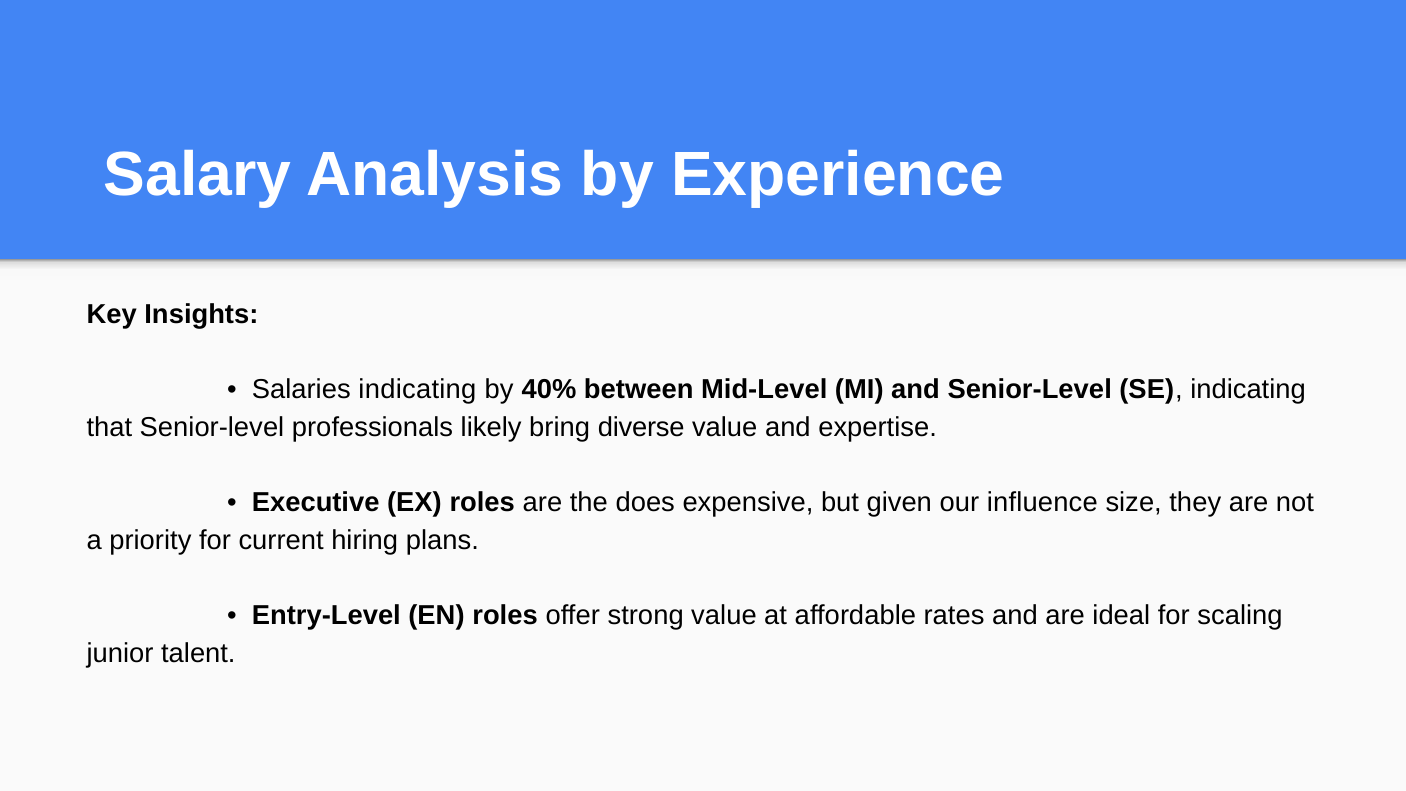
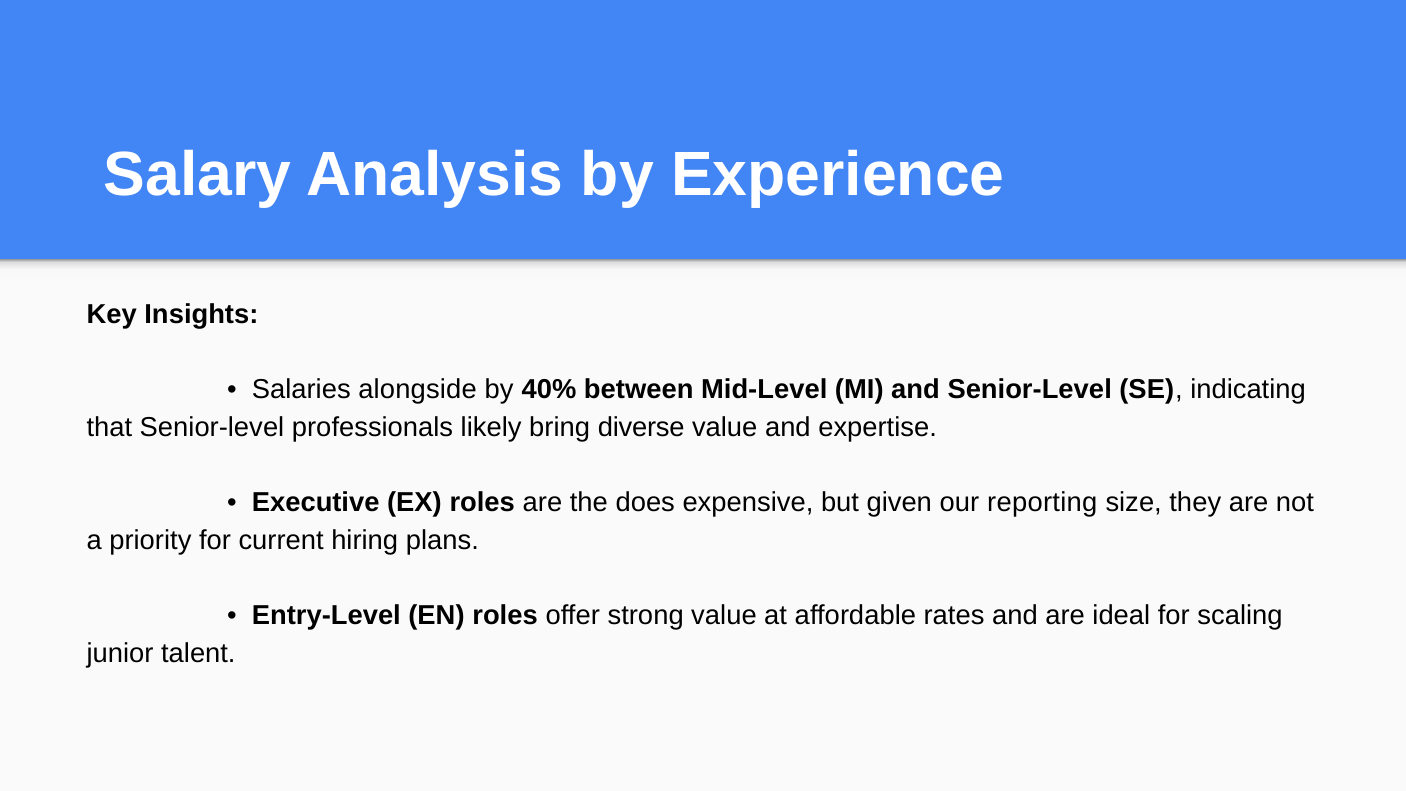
Salaries indicating: indicating -> alongside (418, 389)
influence: influence -> reporting (1042, 502)
